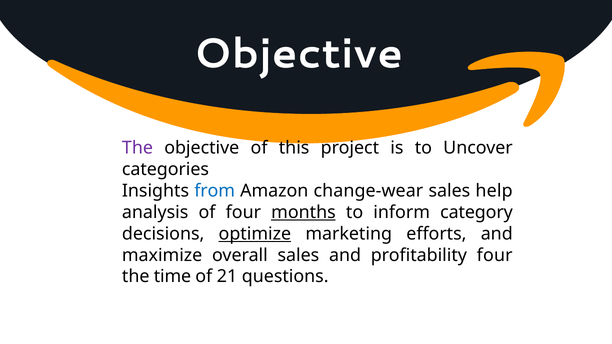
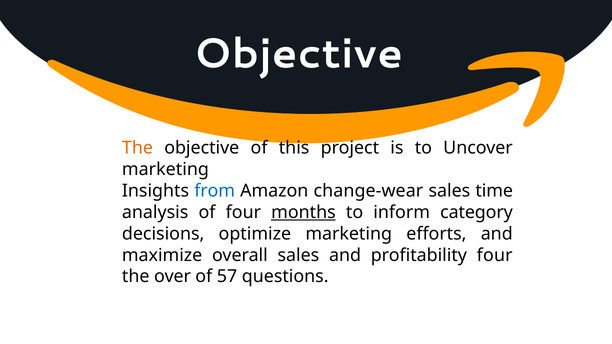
The colour: purple -> orange (137, 148)
categories: categories -> marketing (165, 170)
help: help -> time (494, 191)
optimize underline: present -> none (255, 234)
time: time -> over (172, 277)
21: 21 -> 57 (227, 277)
